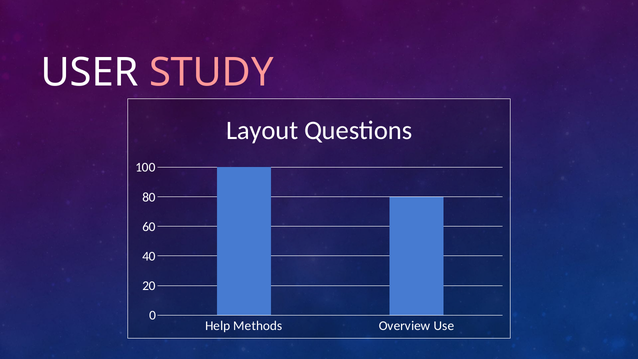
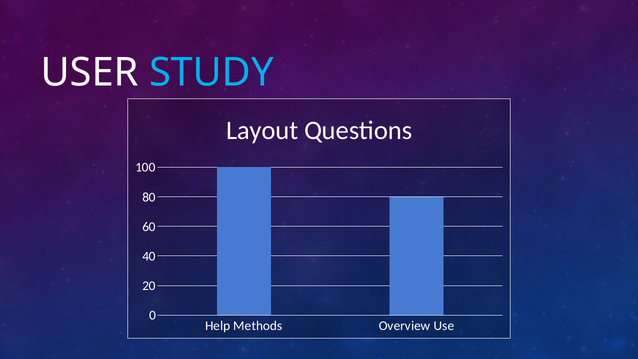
STUDY colour: pink -> light blue (211, 73)
